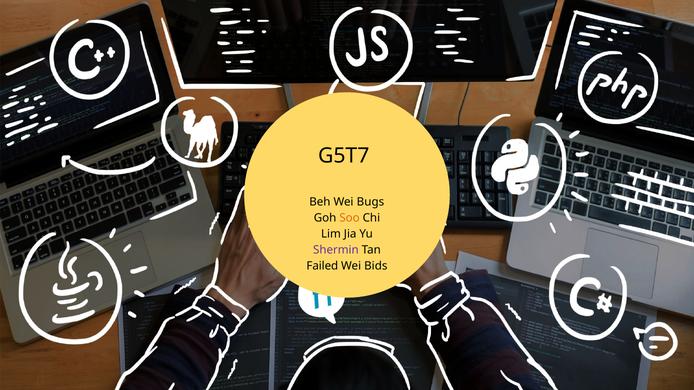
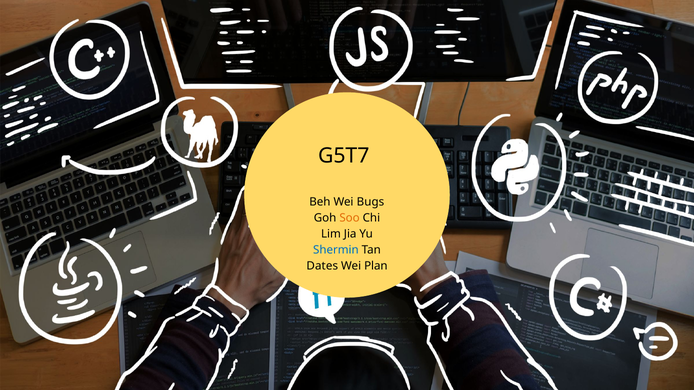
Shermin colour: purple -> blue (336, 250)
Failed: Failed -> Dates (322, 266)
Bids: Bids -> Plan (376, 266)
